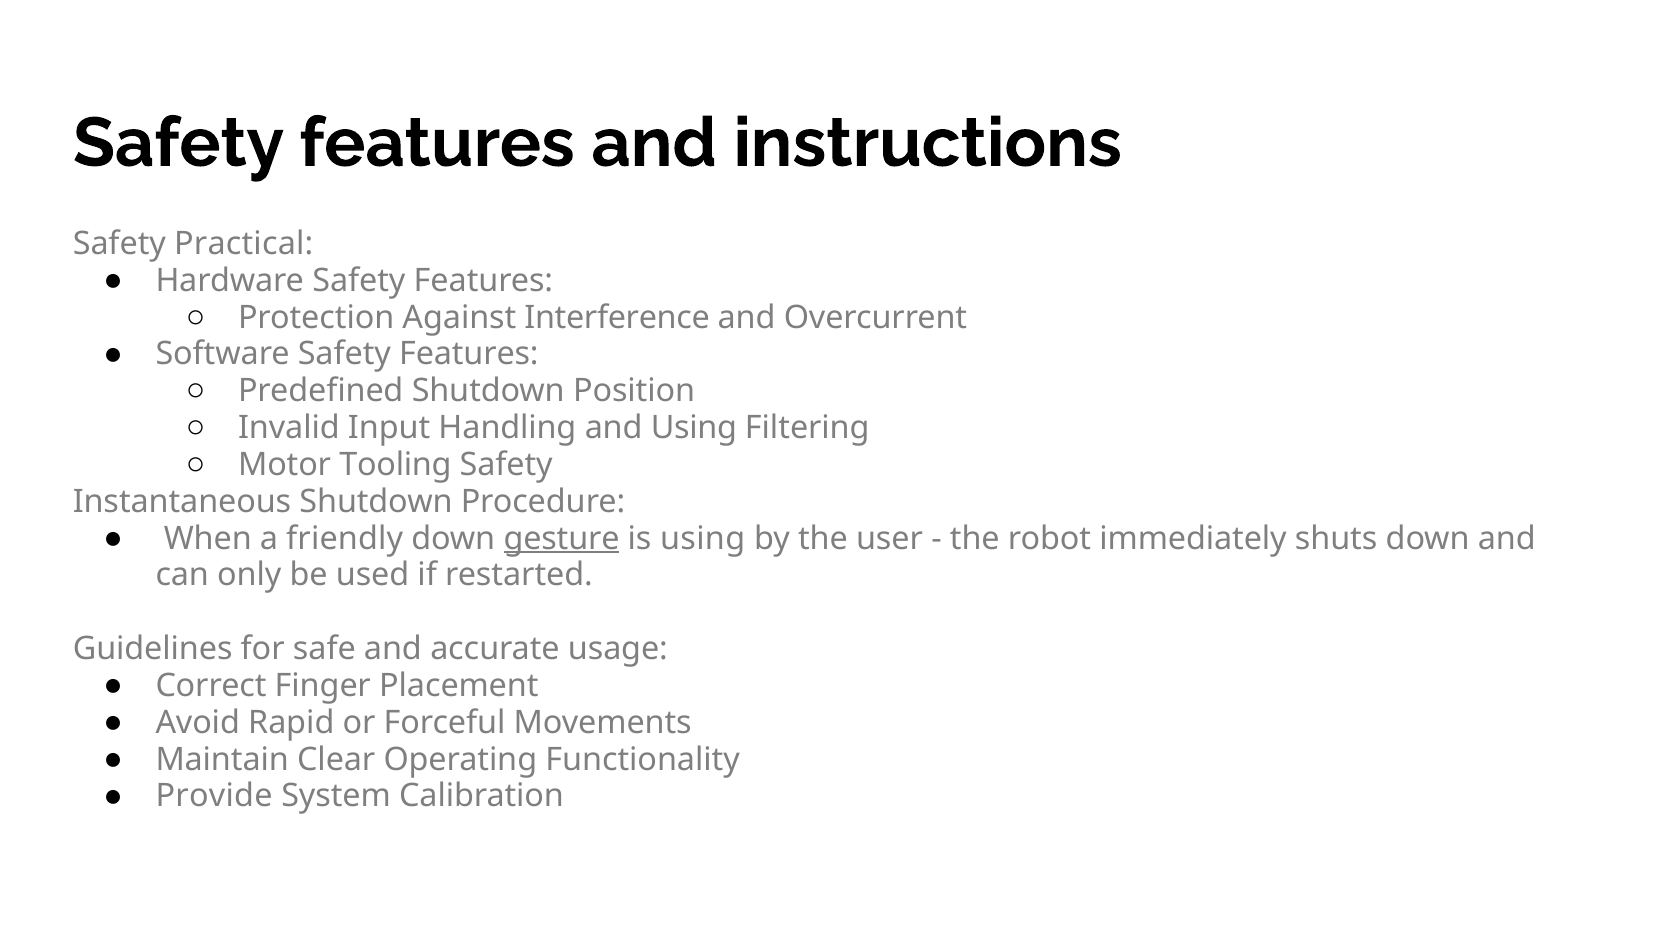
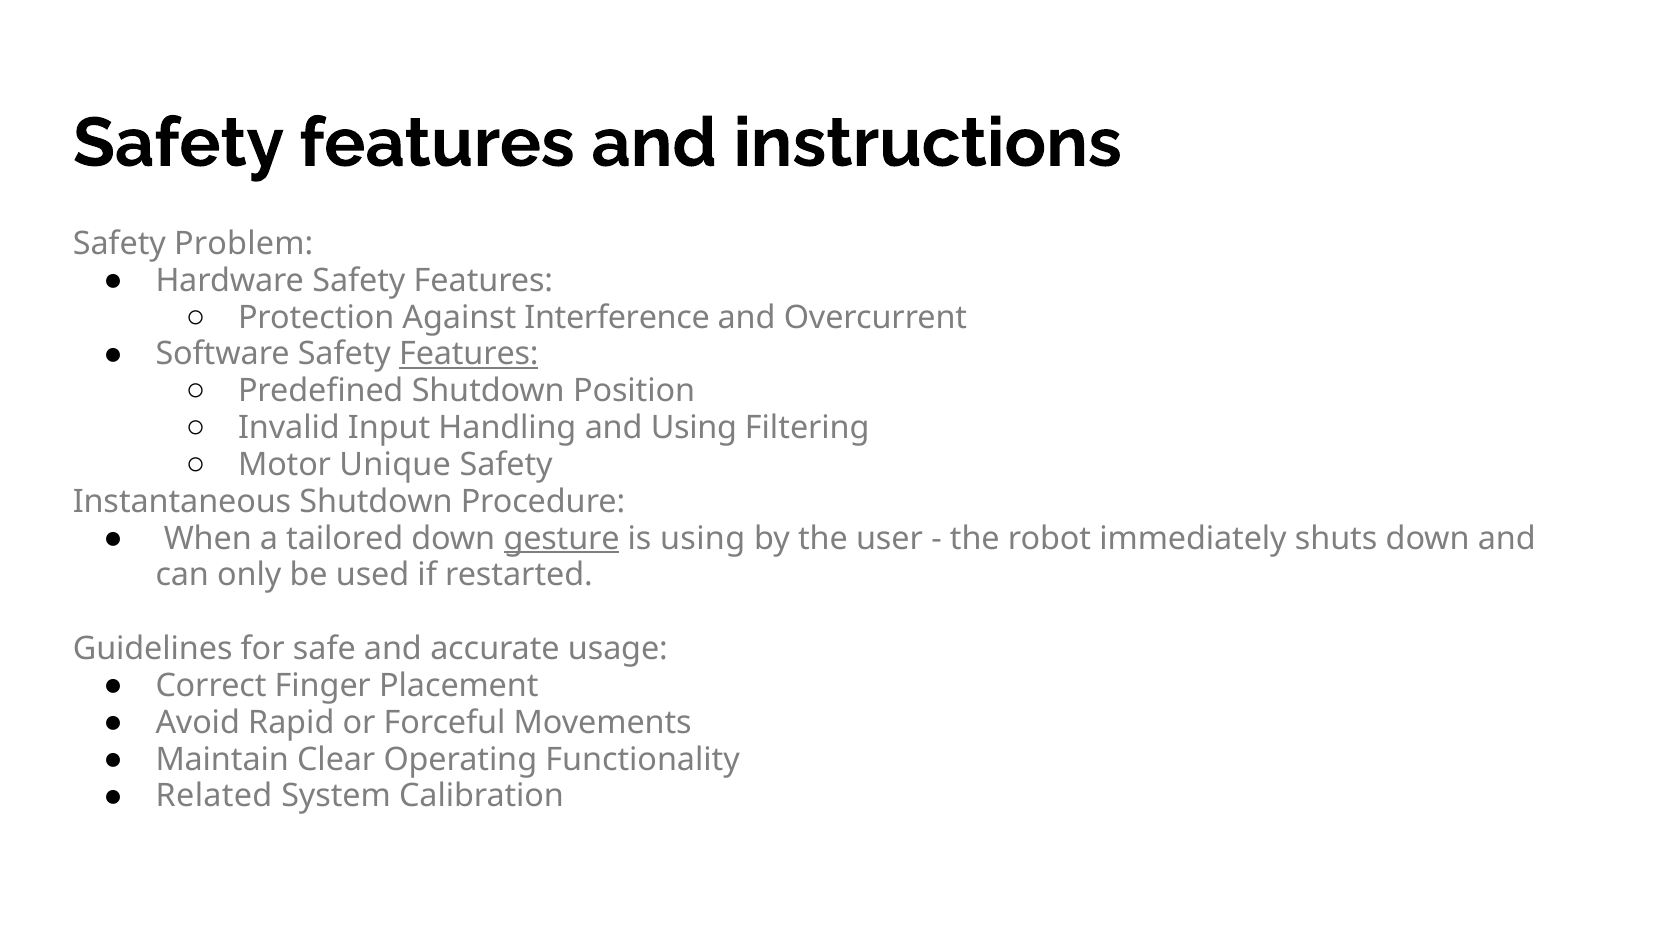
Practical: Practical -> Problem (244, 244)
Features underline: none -> present (469, 354)
Tooling: Tooling -> Unique (395, 465)
friendly: friendly -> tailored (345, 538)
Provide: Provide -> Related (214, 796)
